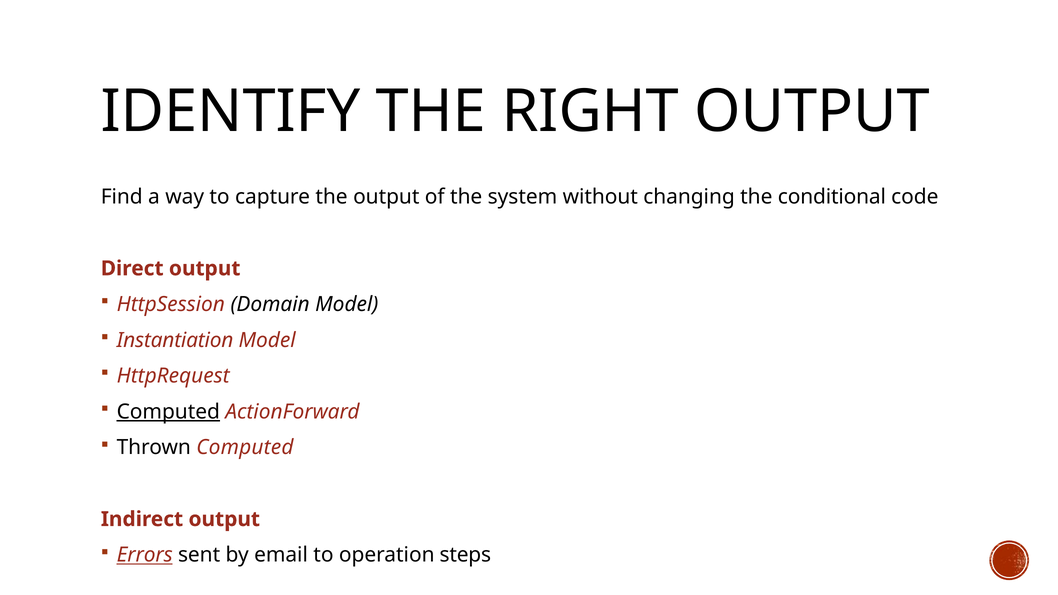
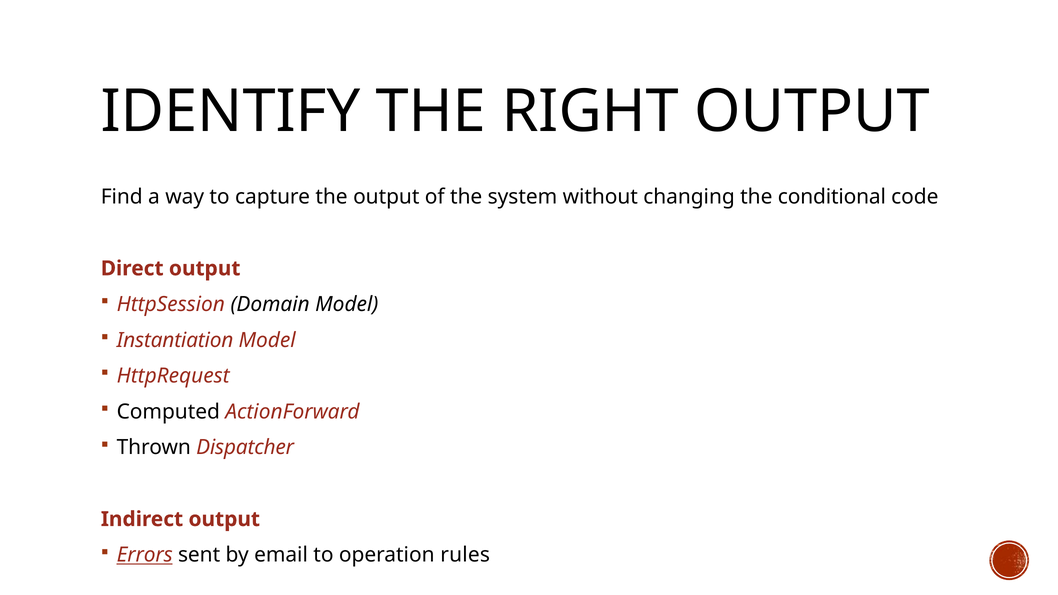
Computed underline: present -> none (168, 412)
Thrown Computed: Computed -> Dispatcher (245, 448)
steps: steps -> rules (465, 555)
